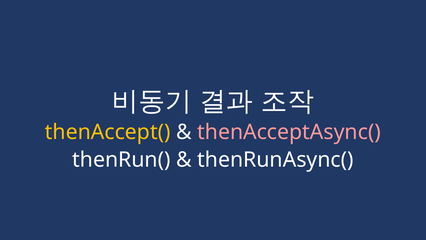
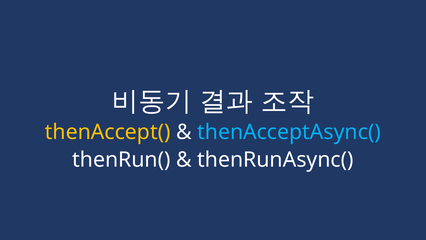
thenAcceptAsync( colour: pink -> light blue (289, 132)
